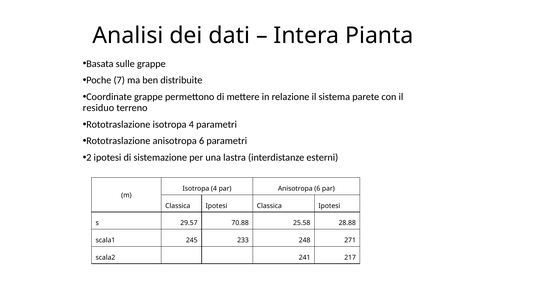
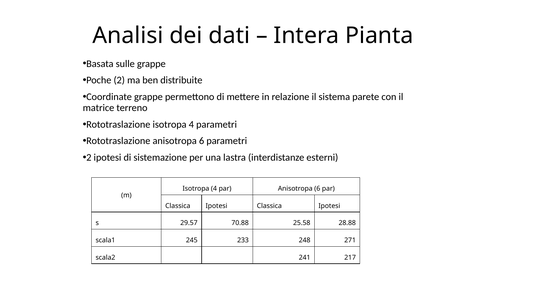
7: 7 -> 2 (119, 80)
residuo: residuo -> matrice (99, 108)
